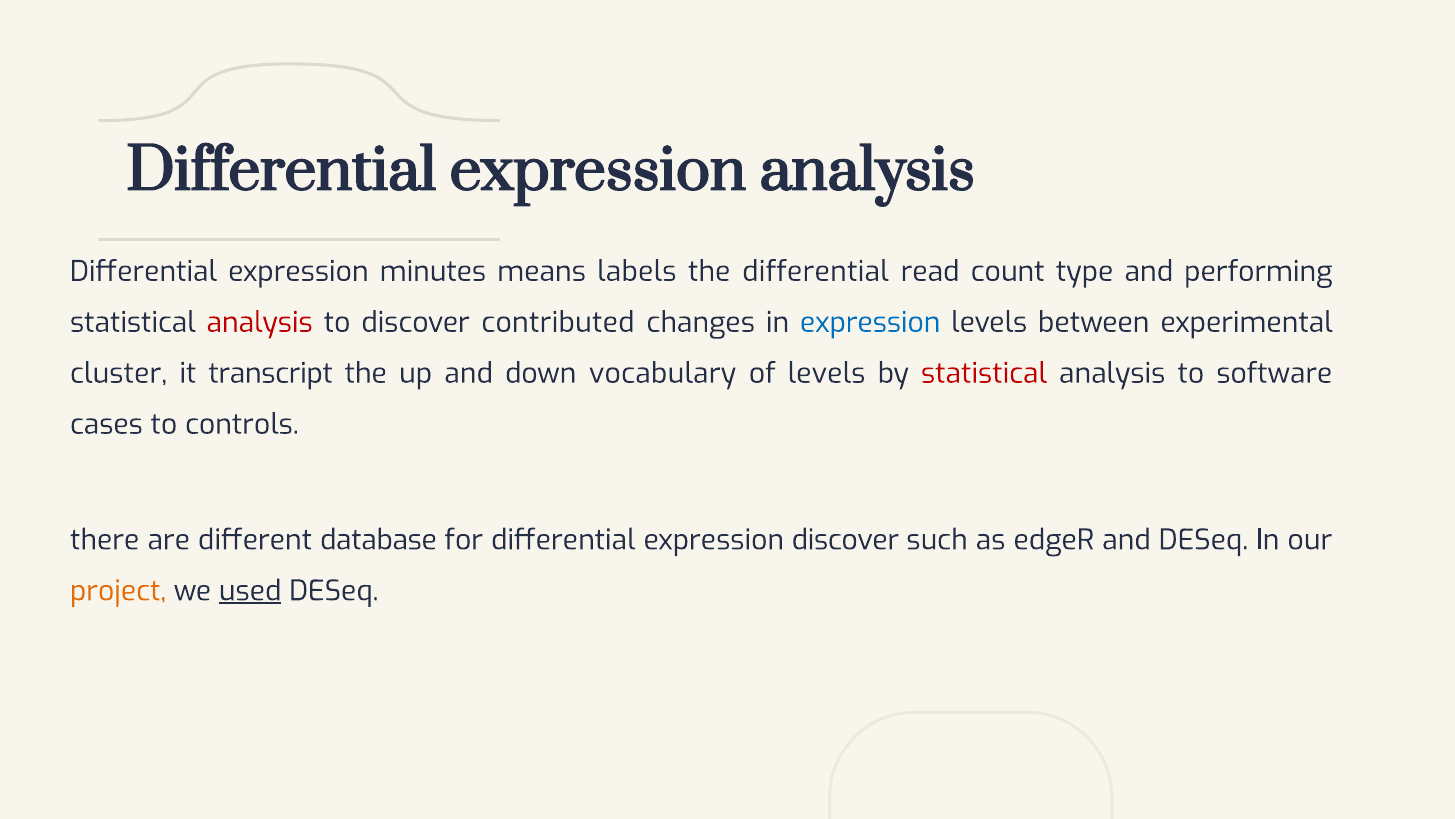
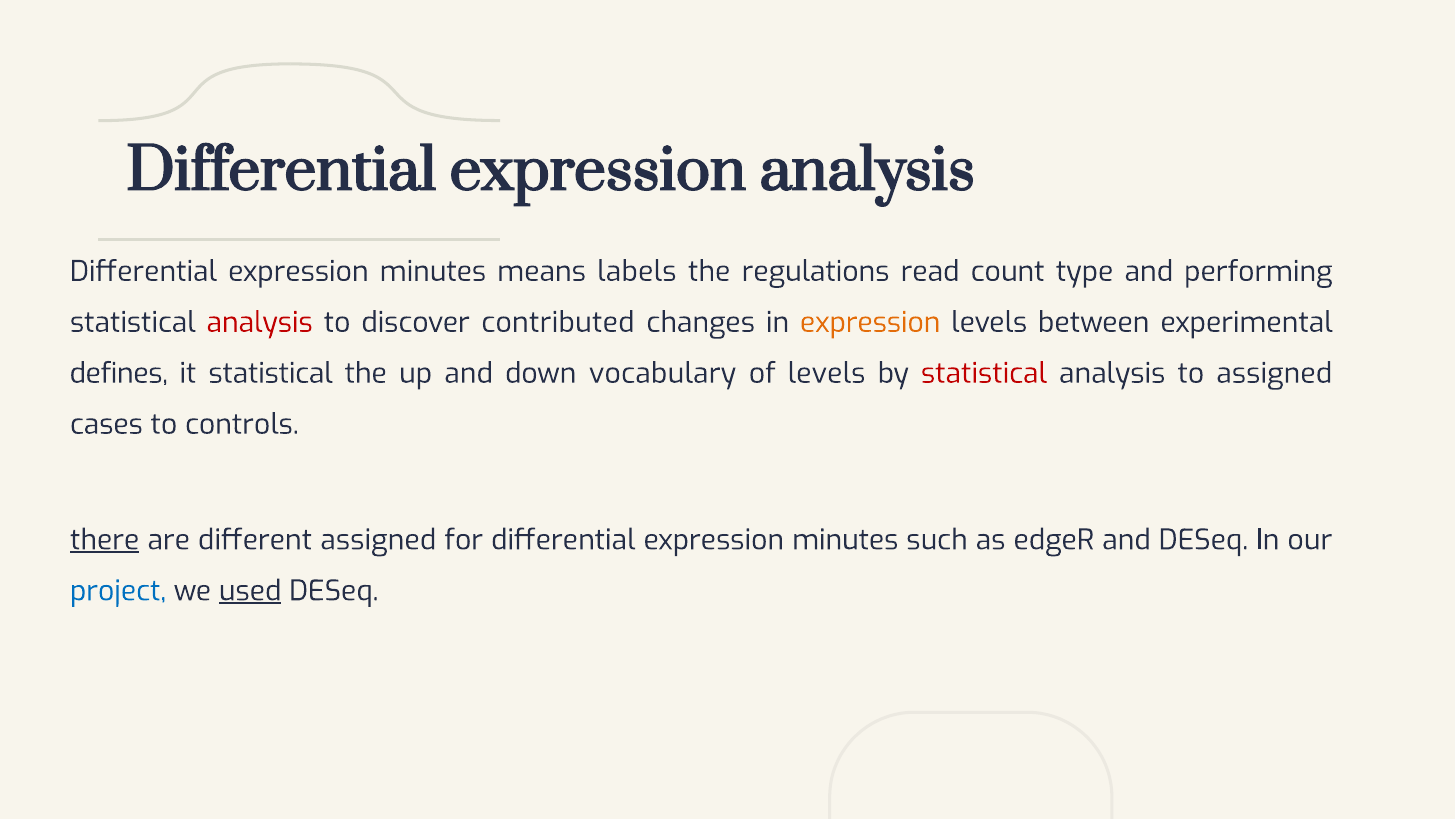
the differential: differential -> regulations (816, 271)
expression colour: blue -> orange (870, 322)
cluster: cluster -> defines (119, 373)
it transcript: transcript -> statistical (271, 373)
to software: software -> assigned (1274, 373)
there underline: none -> present (105, 540)
different database: database -> assigned (378, 540)
for differential expression discover: discover -> minutes (845, 540)
project colour: orange -> blue (118, 591)
